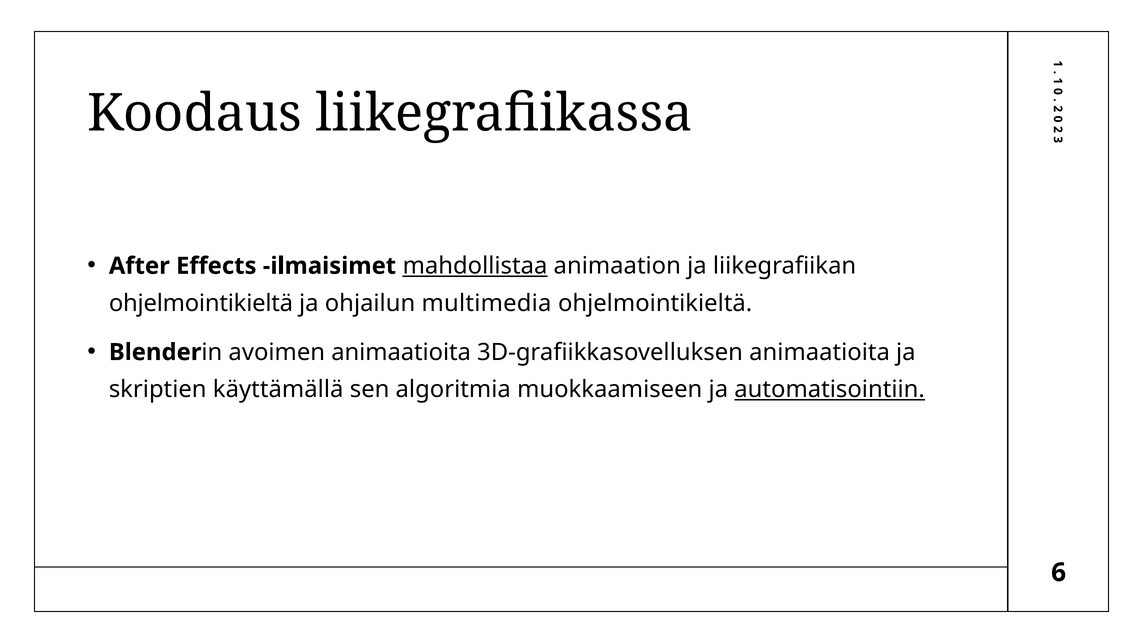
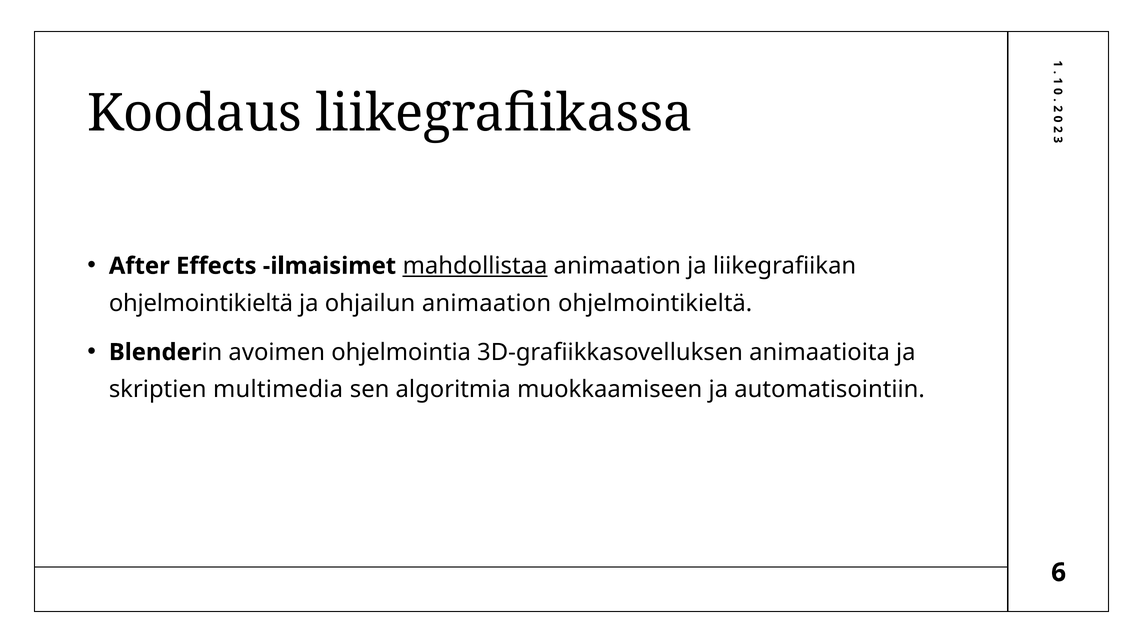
ohjailun multimedia: multimedia -> animaation (487, 303)
avoimen animaatioita: animaatioita -> ohjelmointia (401, 352)
käyttämällä: käyttämällä -> multimedia (278, 389)
automatisointiin underline: present -> none (830, 389)
